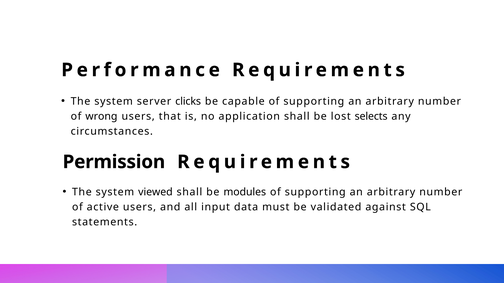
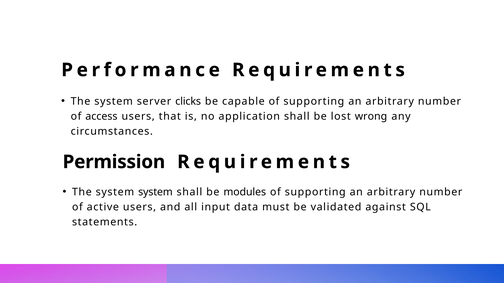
wrong: wrong -> access (101, 117)
selects: selects -> wrong (371, 117)
system viewed: viewed -> system (155, 192)
